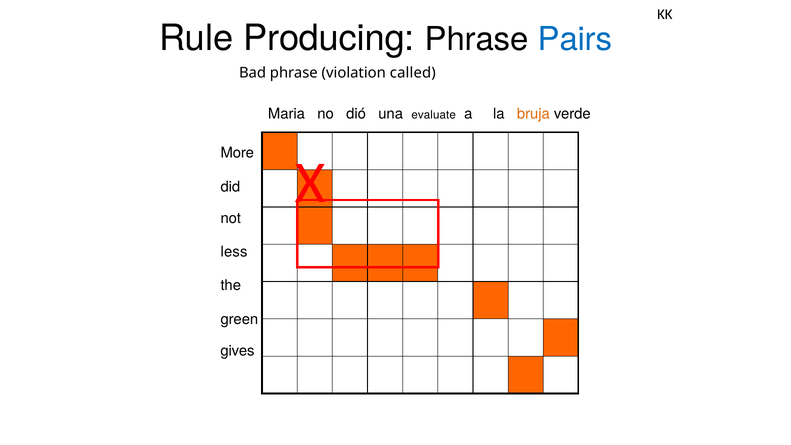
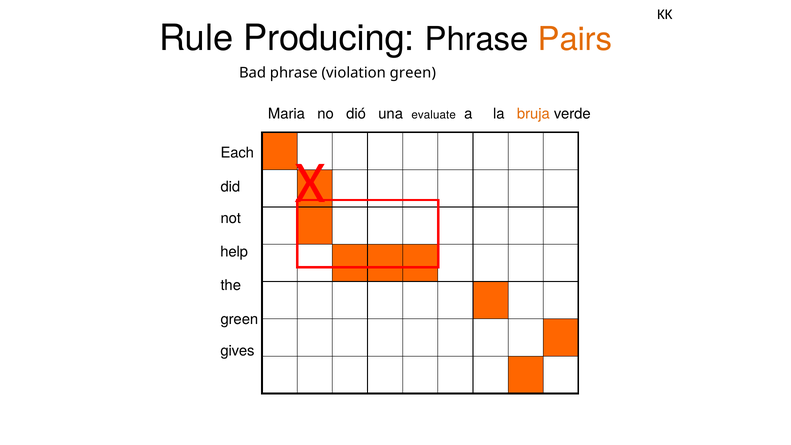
Pairs colour: blue -> orange (575, 40)
violation called: called -> green (413, 73)
More: More -> Each (237, 153)
less: less -> help (234, 252)
